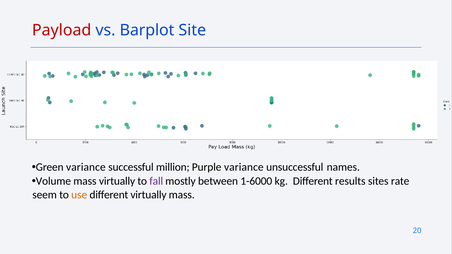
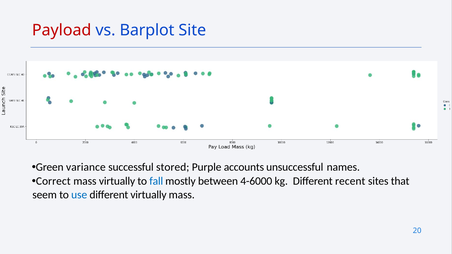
million: million -> stored (173, 167)
Purple variance: variance -> accounts (244, 167)
Volume: Volume -> Correct (53, 181)
fall colour: purple -> blue (156, 181)
1-6000: 1-6000 -> 4-6000 (256, 181)
results: results -> recent (350, 181)
rate: rate -> that (400, 181)
use colour: orange -> blue (79, 195)
